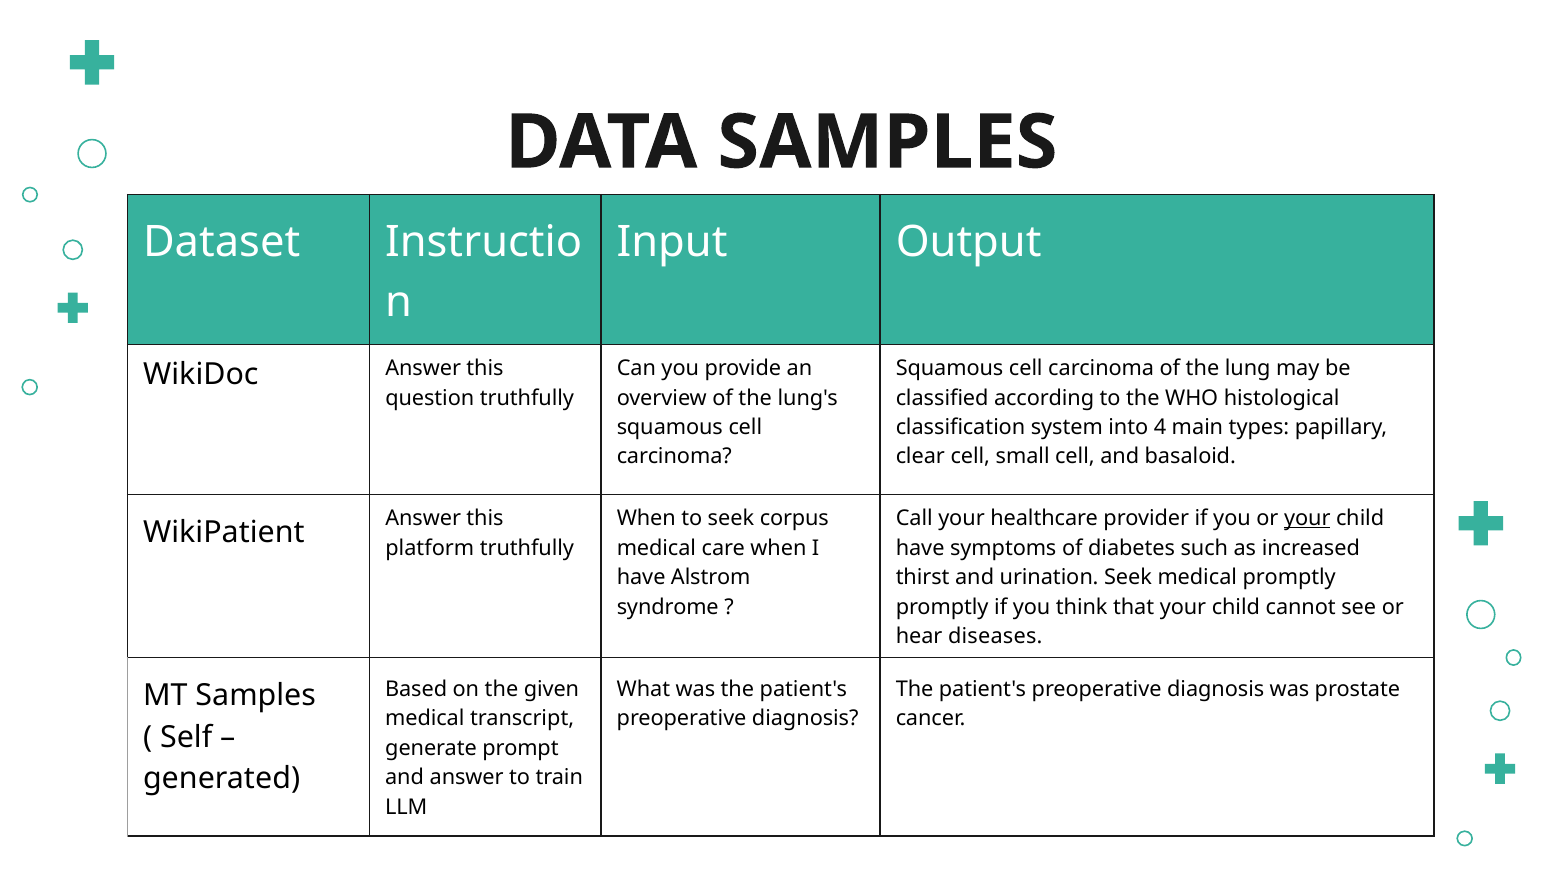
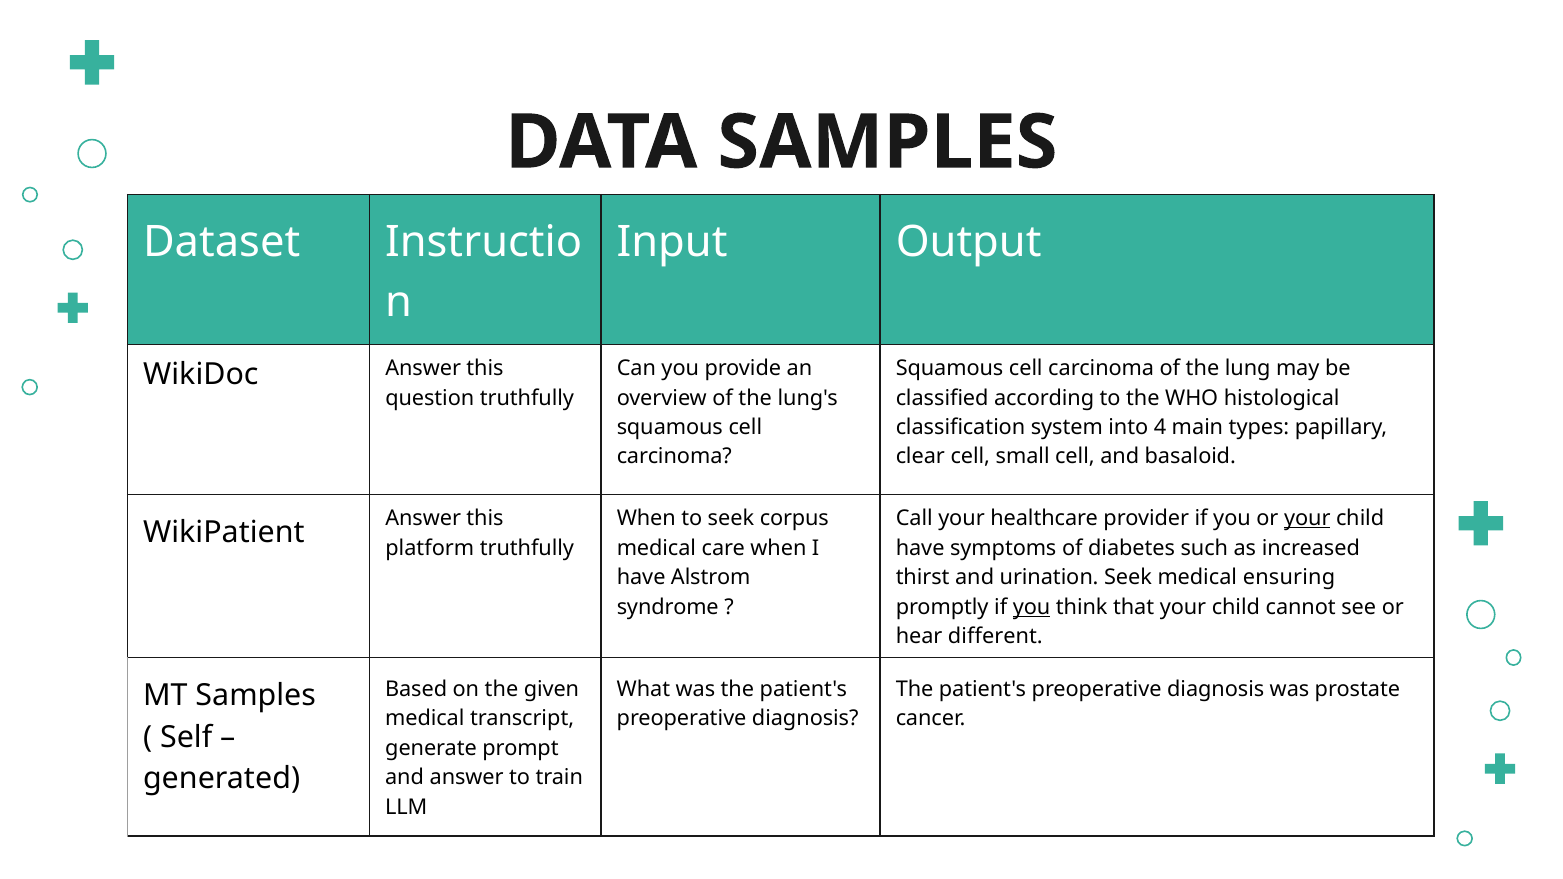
medical promptly: promptly -> ensuring (1289, 578)
you underline: none -> present (1032, 607)
diseases: diseases -> different (995, 636)
